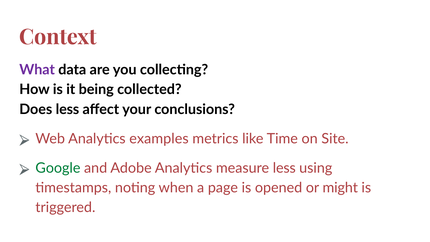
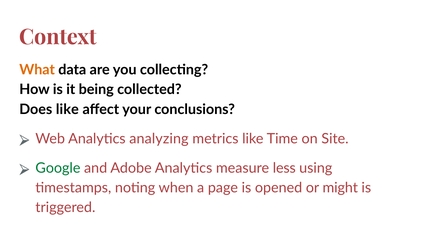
What colour: purple -> orange (37, 70)
Does less: less -> like (67, 109)
examples: examples -> analyzing (159, 139)
